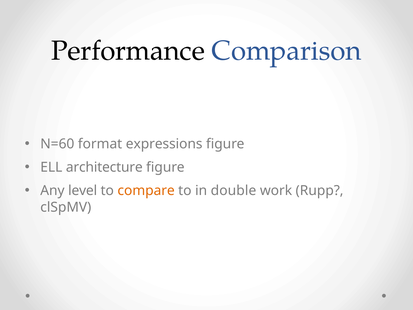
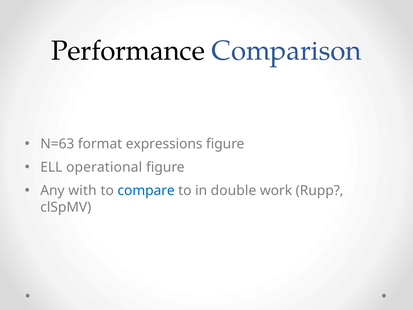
N=60: N=60 -> N=63 (57, 144)
architecture: architecture -> operational (104, 167)
level: level -> with (82, 191)
compare colour: orange -> blue (146, 191)
